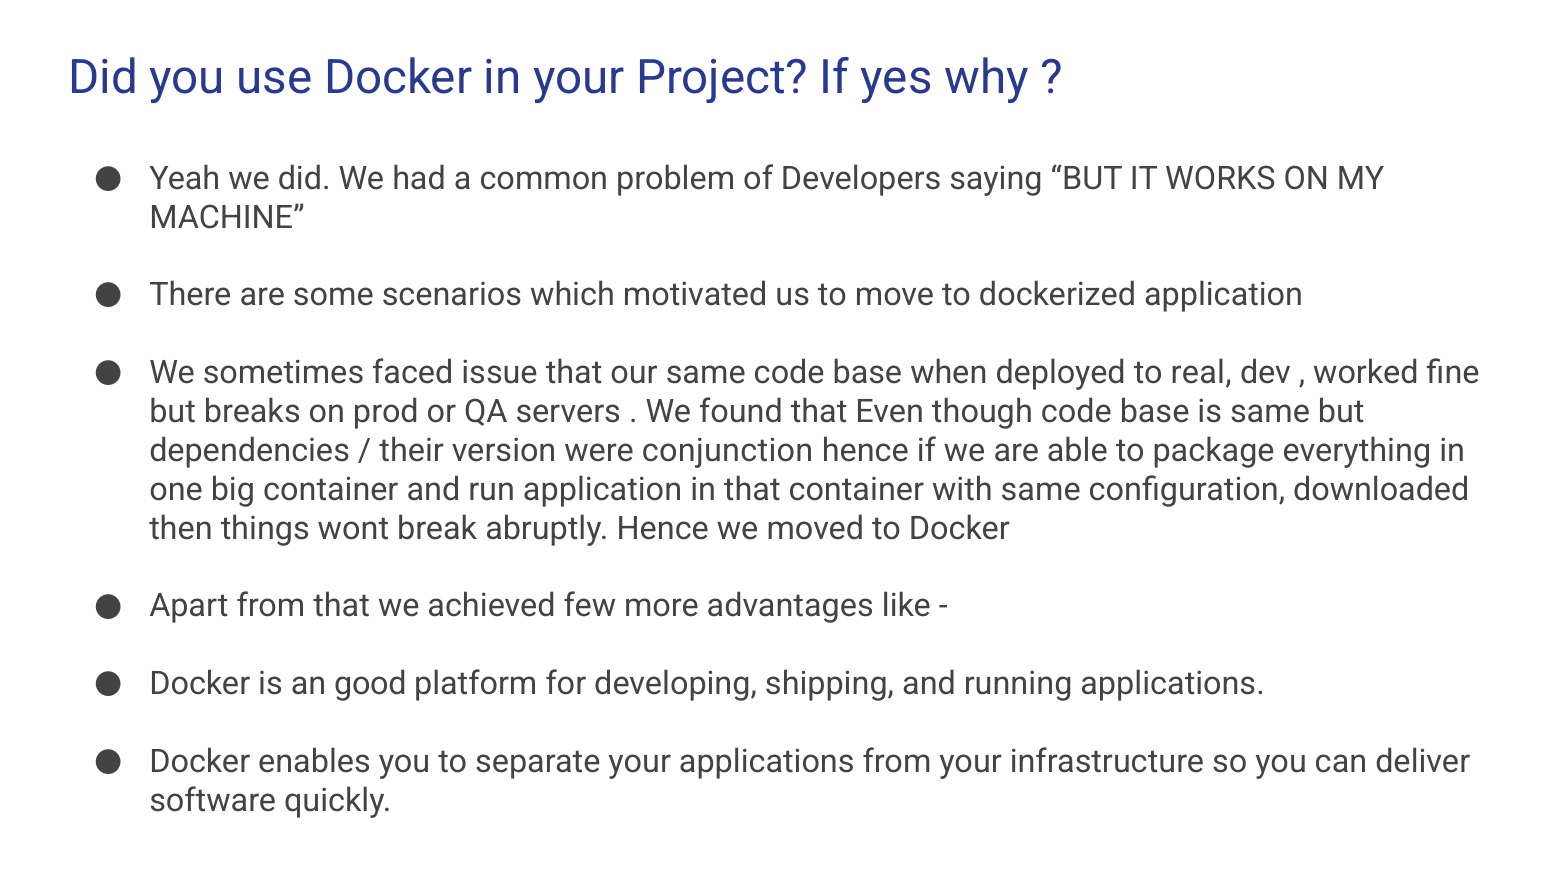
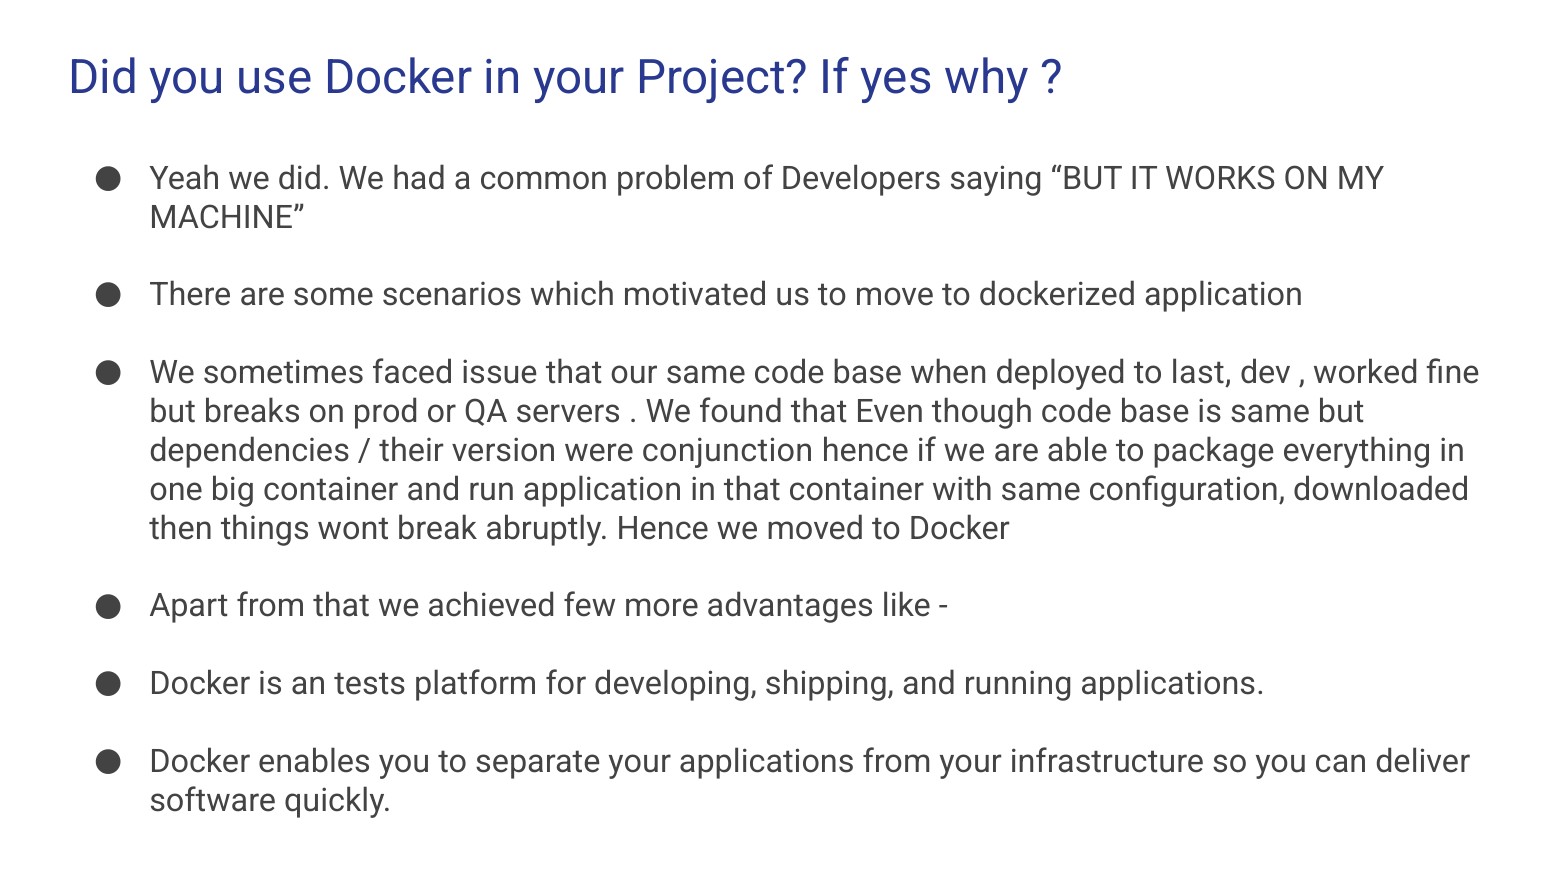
real: real -> last (1201, 373)
good: good -> tests (370, 684)
